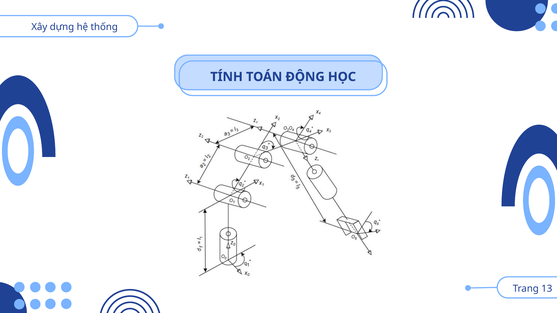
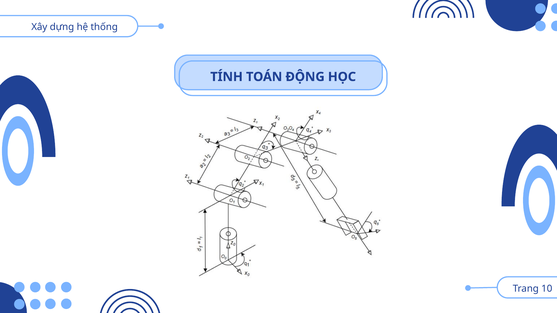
13: 13 -> 10 (547, 289)
